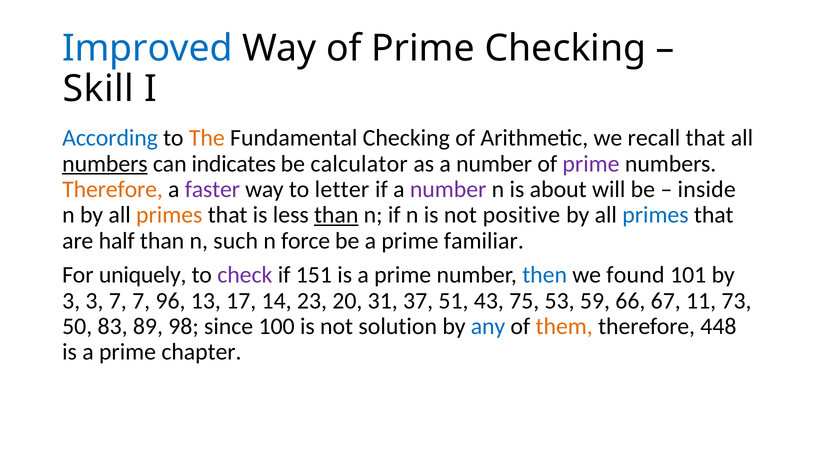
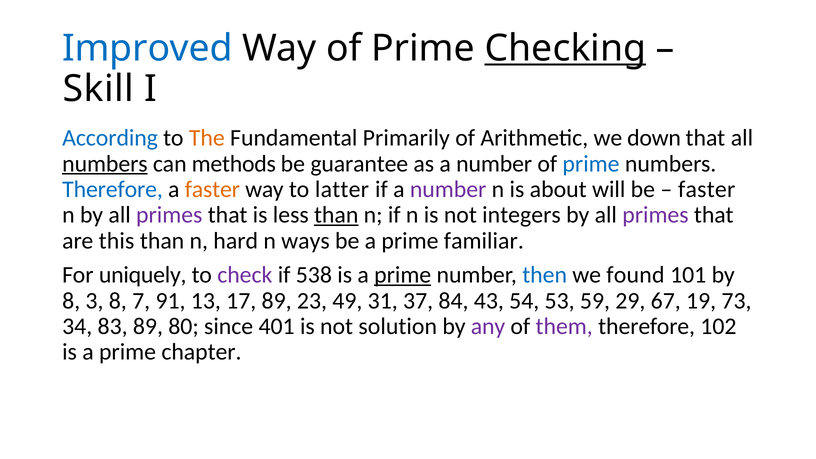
Checking underline: none -> present (565, 48)
Fundamental Checking: Checking -> Primarily (406, 138)
recall: recall -> down (654, 138)
indicates: indicates -> methods (234, 164)
calculator: calculator -> guarantee (359, 164)
prime colour: purple -> blue (591, 164)
Therefore colour: orange -> blue (113, 189)
faster colour: purple -> orange (212, 189)
letter: letter -> latter (342, 189)
inside: inside -> faster (707, 189)
primes colour: orange -> purple (169, 215)
positive: positive -> integers (522, 215)
primes colour: blue -> purple (655, 215)
half: half -> this (117, 241)
such: such -> hard (236, 241)
force: force -> ways (305, 241)
151: 151 -> 538 (314, 275)
prime underline: none -> present (403, 275)
3: 3 -> 8 (71, 301)
3 7: 7 -> 8 (118, 301)
96: 96 -> 91 (171, 301)
17 14: 14 -> 89 (277, 301)
20: 20 -> 49 (347, 301)
51: 51 -> 84 (453, 301)
75: 75 -> 54 (524, 301)
66: 66 -> 29 (630, 301)
11: 11 -> 19 (701, 301)
50: 50 -> 34 (77, 326)
98: 98 -> 80 (184, 326)
100: 100 -> 401 (277, 326)
any colour: blue -> purple (488, 326)
them colour: orange -> purple (564, 326)
448: 448 -> 102 (718, 326)
